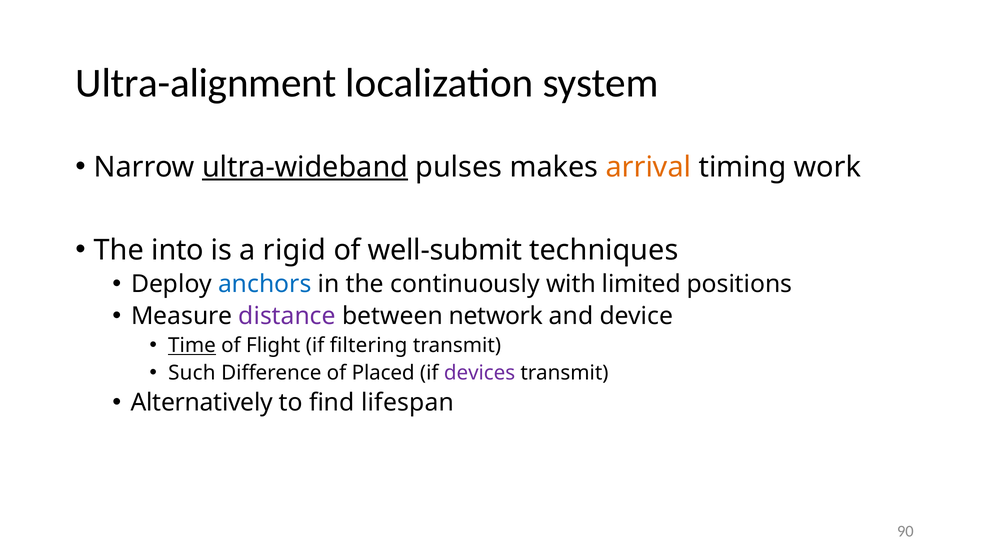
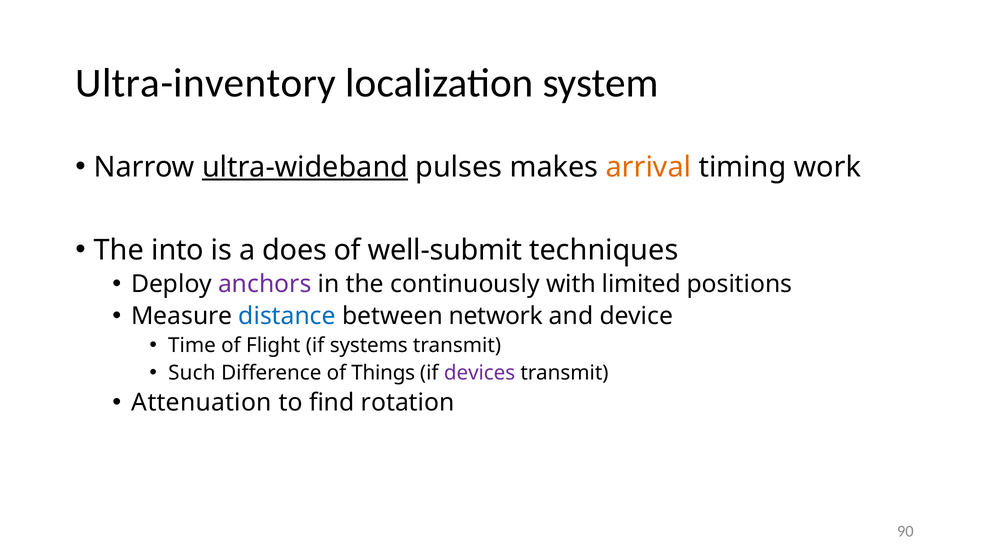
Ultra-alignment: Ultra-alignment -> Ultra-inventory (206, 83)
rigid: rigid -> does (295, 250)
anchors colour: blue -> purple (265, 284)
distance colour: purple -> blue (287, 316)
Time underline: present -> none (192, 346)
filtering: filtering -> systems (369, 346)
Placed: Placed -> Things (383, 373)
Alternatively: Alternatively -> Attenuation (202, 403)
lifespan: lifespan -> rotation (408, 403)
